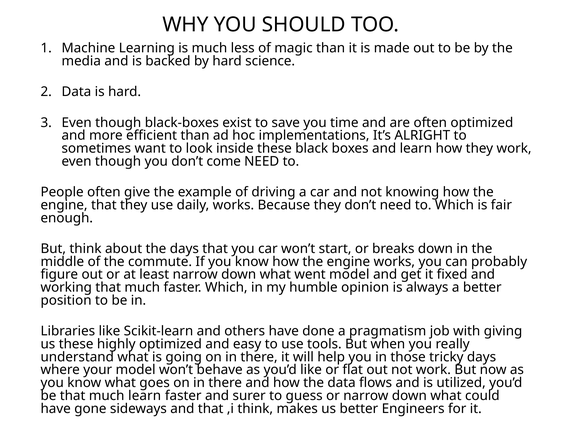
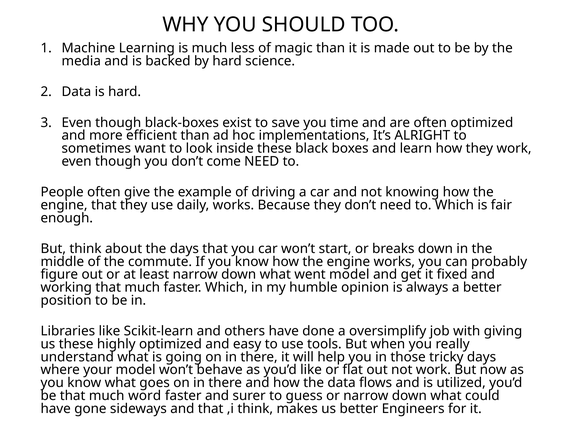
pragmatism: pragmatism -> oversimplify (388, 331)
much learn: learn -> word (145, 395)
